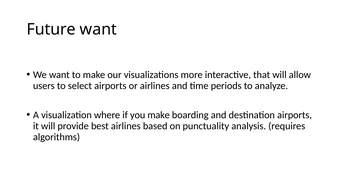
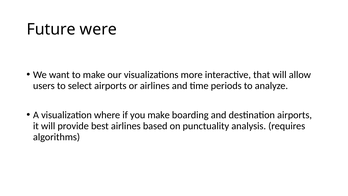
Future want: want -> were (98, 29)
